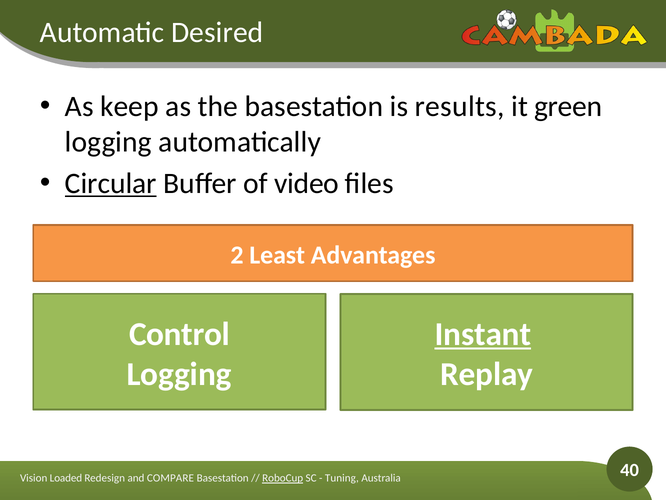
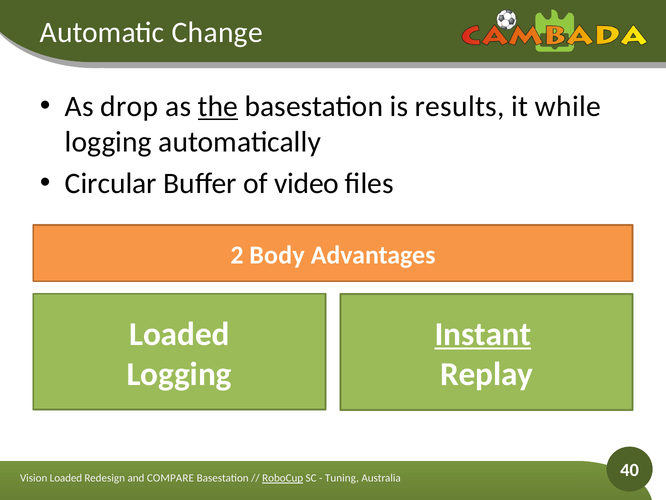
Desired: Desired -> Change (217, 32)
keep: keep -> drop (129, 106)
the underline: none -> present (218, 106)
green: green -> while (568, 106)
Circular underline: present -> none (111, 183)
Least: Least -> Body (277, 255)
Control: Control -> Loaded (179, 334)
